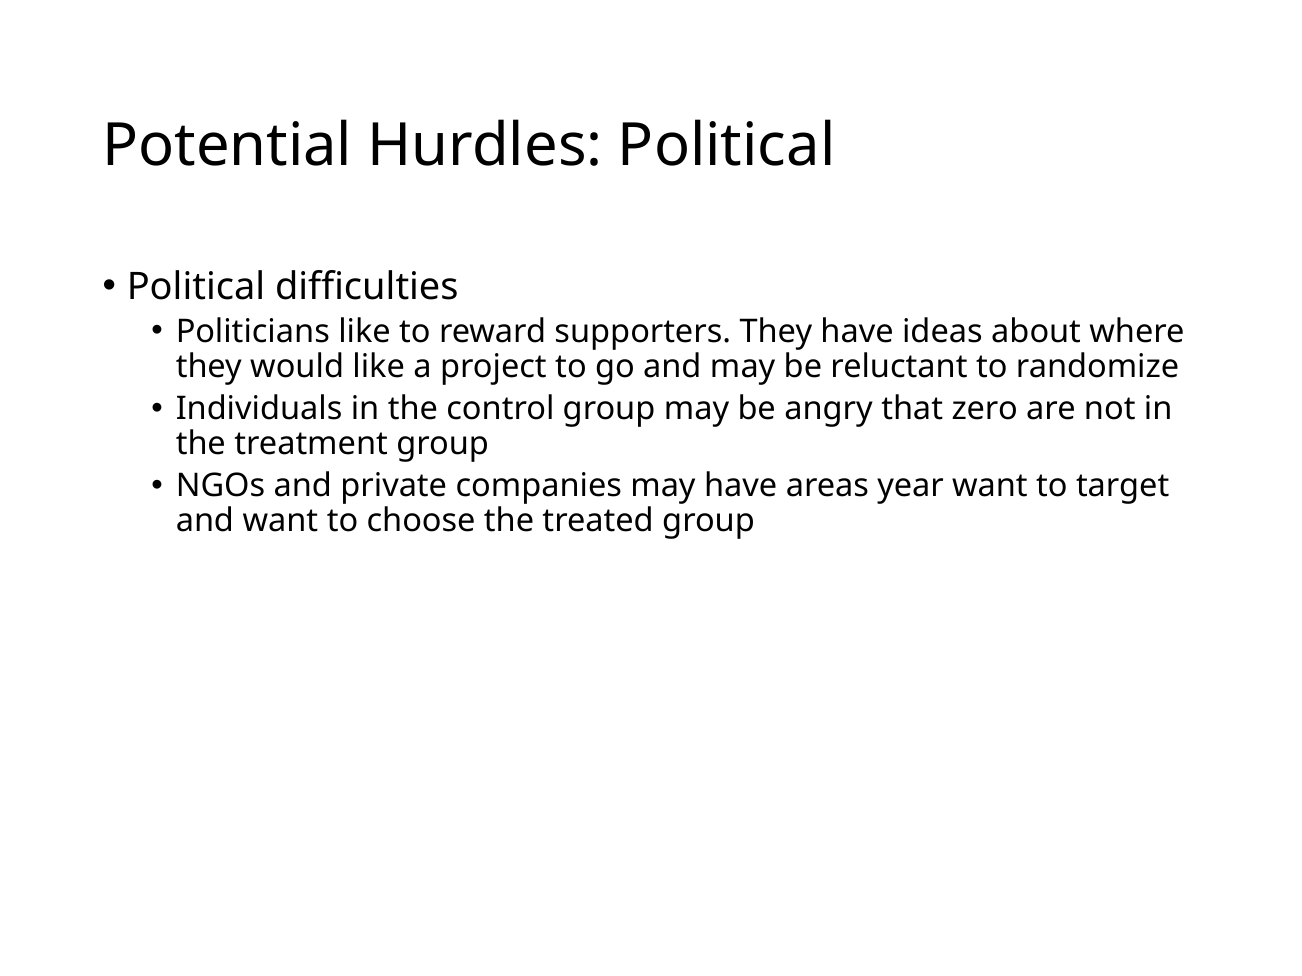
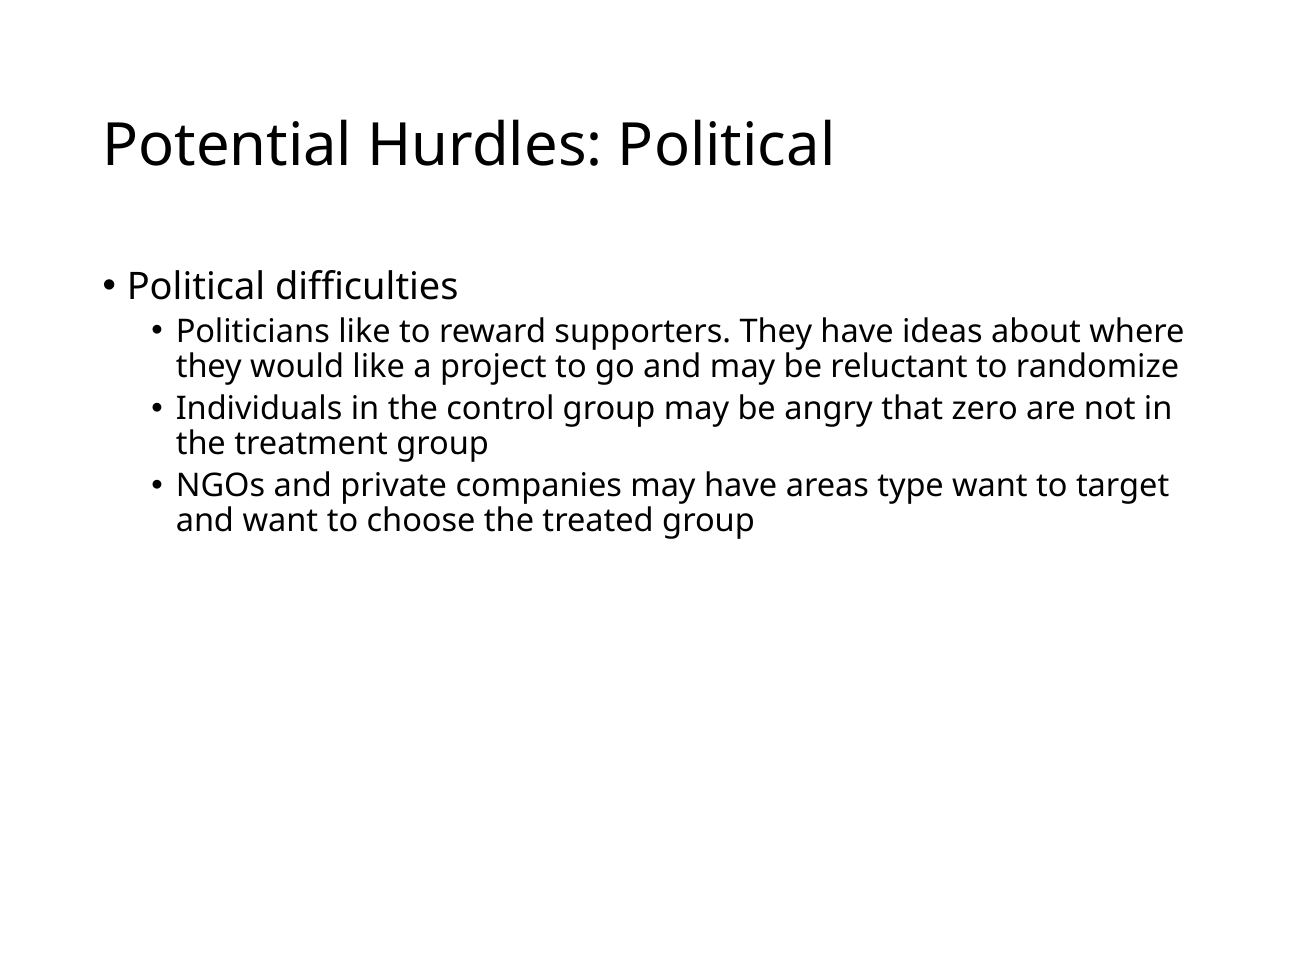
year: year -> type (911, 486)
